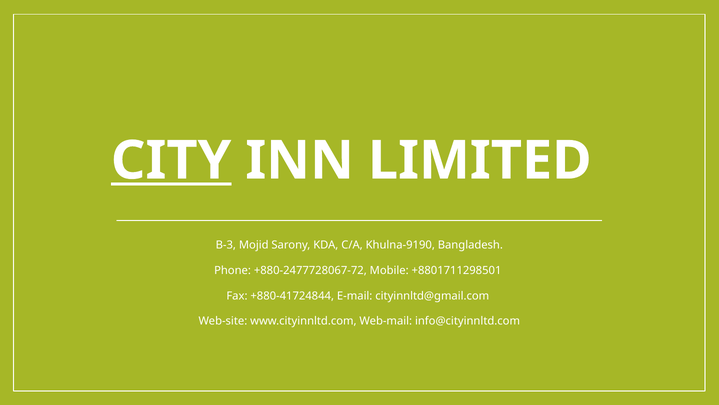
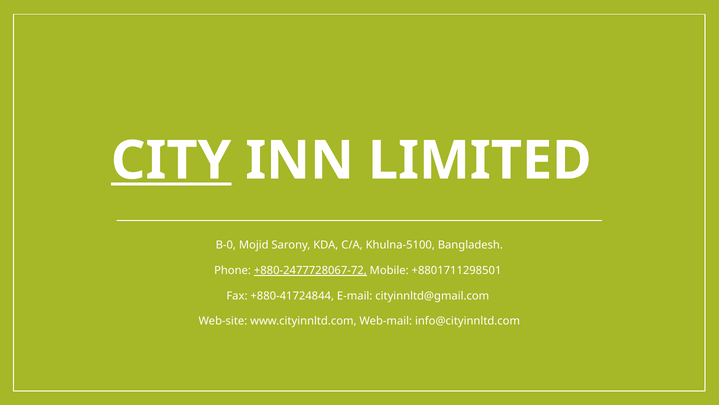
B-3: B-3 -> B-0 (226, 245)
Khulna-9190: Khulna-9190 -> Khulna-5100 (400, 245)
+880-2477728067-72 underline: none -> present (310, 270)
